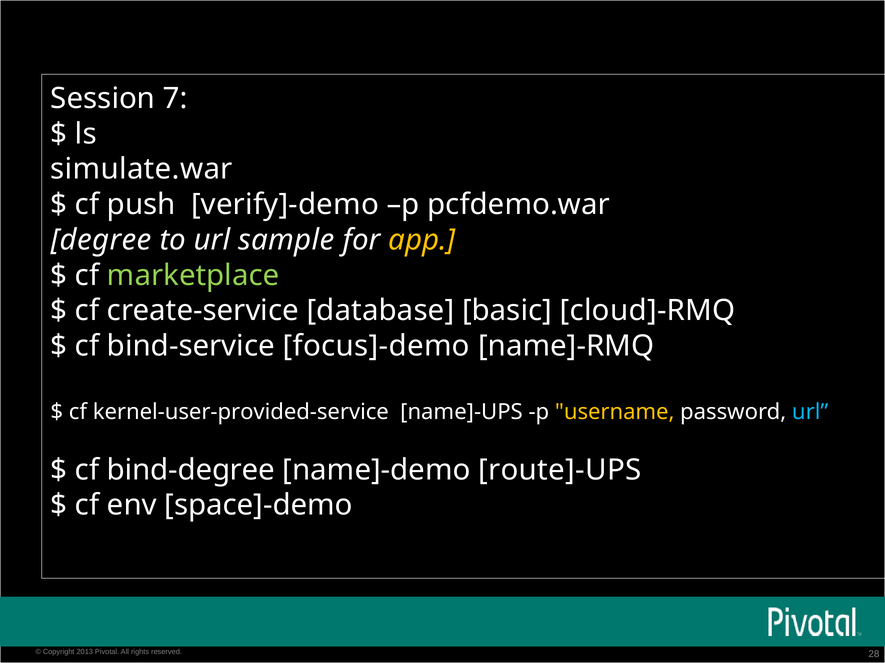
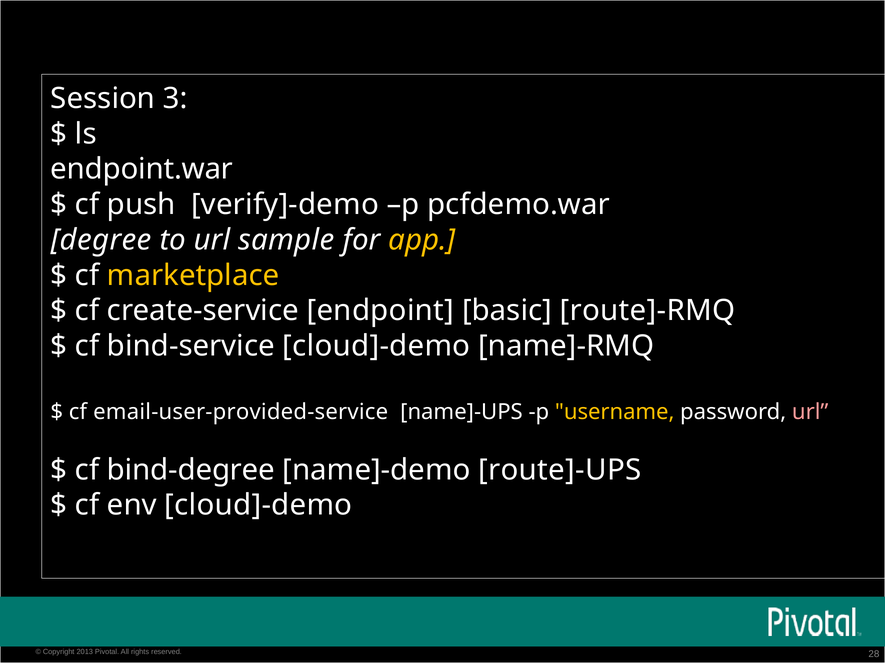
7: 7 -> 3 (175, 99)
simulate.war: simulate.war -> endpoint.war (142, 169)
marketplace colour: light green -> yellow (193, 276)
database: database -> endpoint (380, 311)
cloud]-RMQ: cloud]-RMQ -> route]-RMQ (648, 311)
bind-service focus]-demo: focus]-demo -> cloud]-demo (376, 346)
kernel-user-provided-service: kernel-user-provided-service -> email-user-provided-service (241, 412)
url colour: light blue -> pink (810, 412)
env space]-demo: space]-demo -> cloud]-demo (258, 506)
